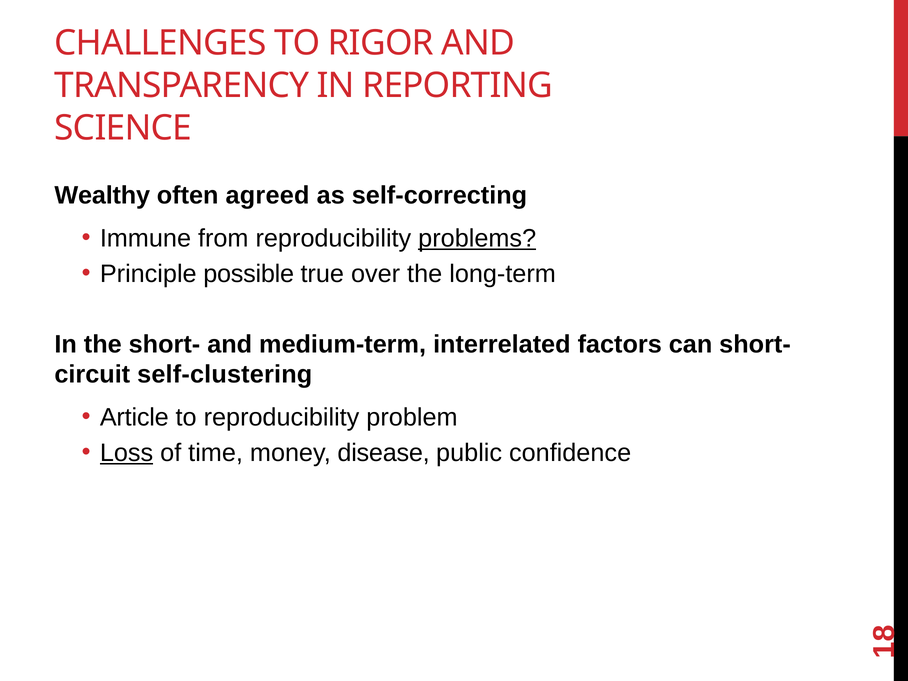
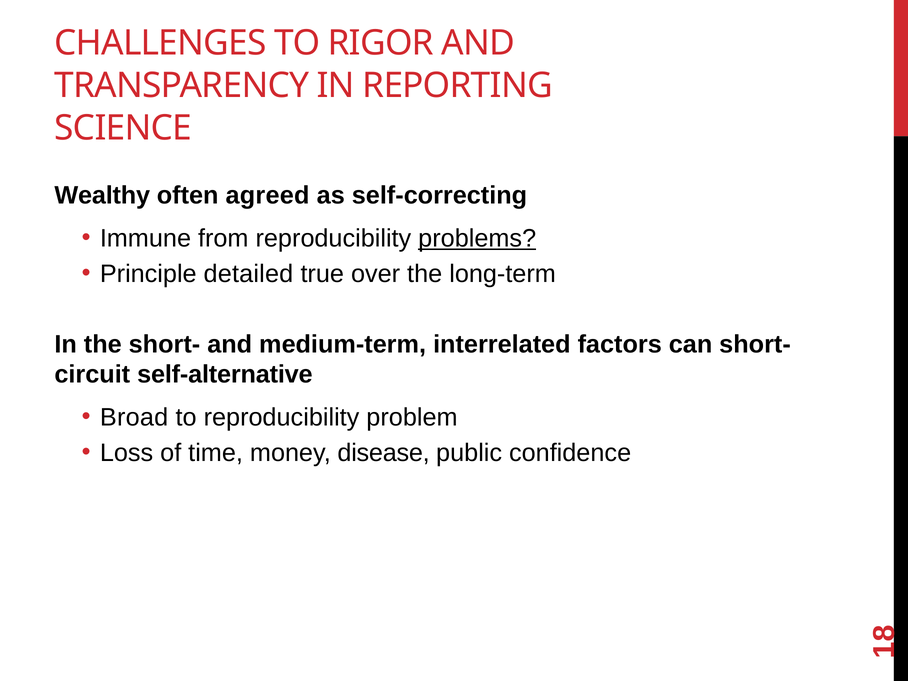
possible: possible -> detailed (248, 274)
self-clustering: self-clustering -> self-alternative (225, 375)
Article: Article -> Broad (134, 418)
Loss underline: present -> none (127, 453)
